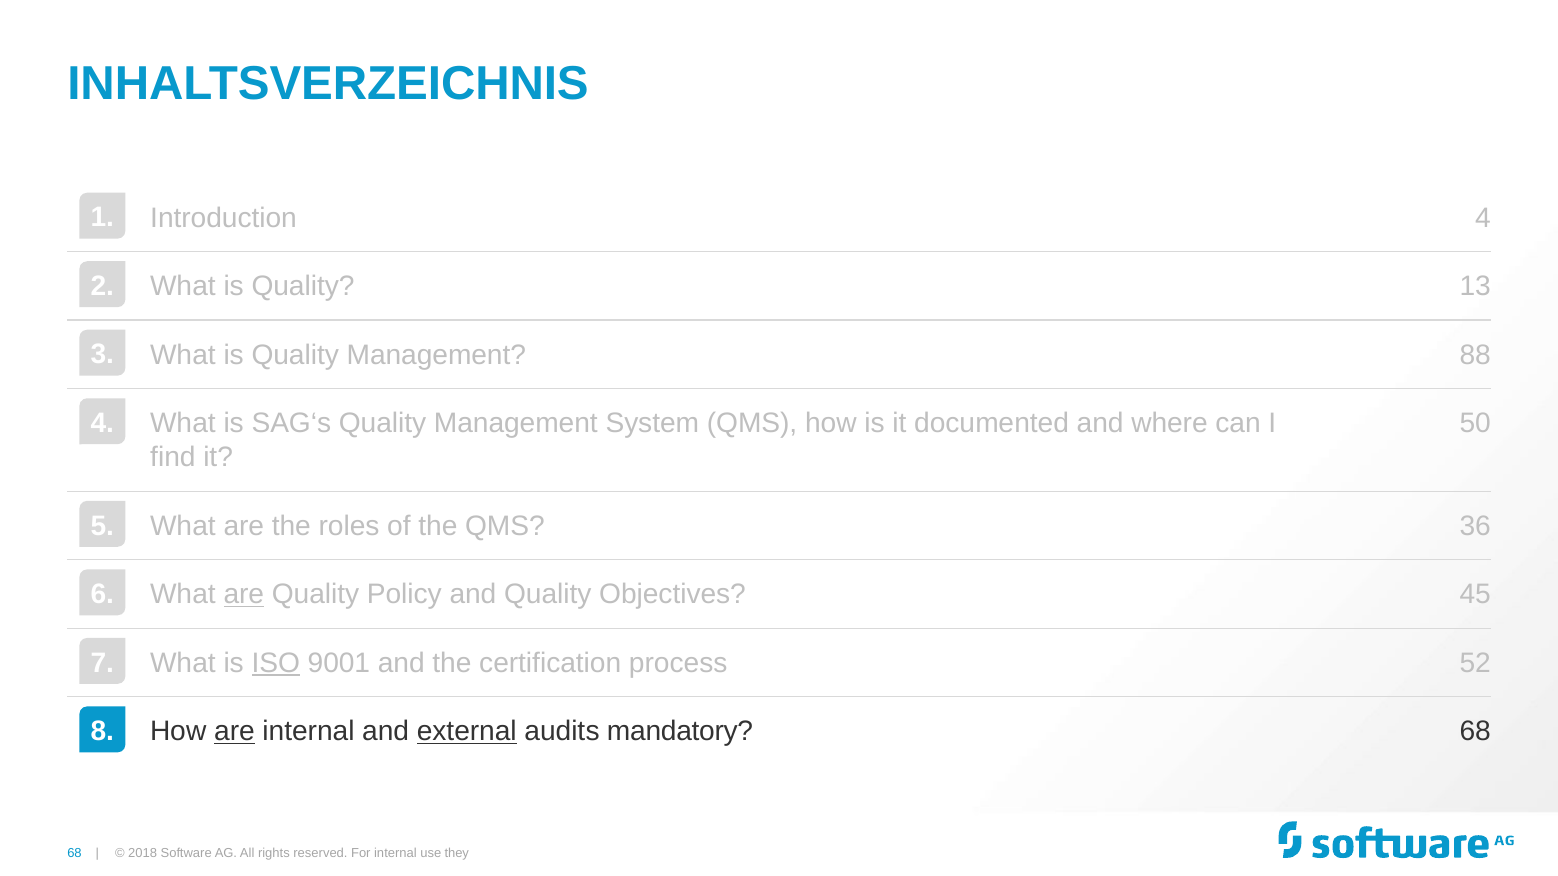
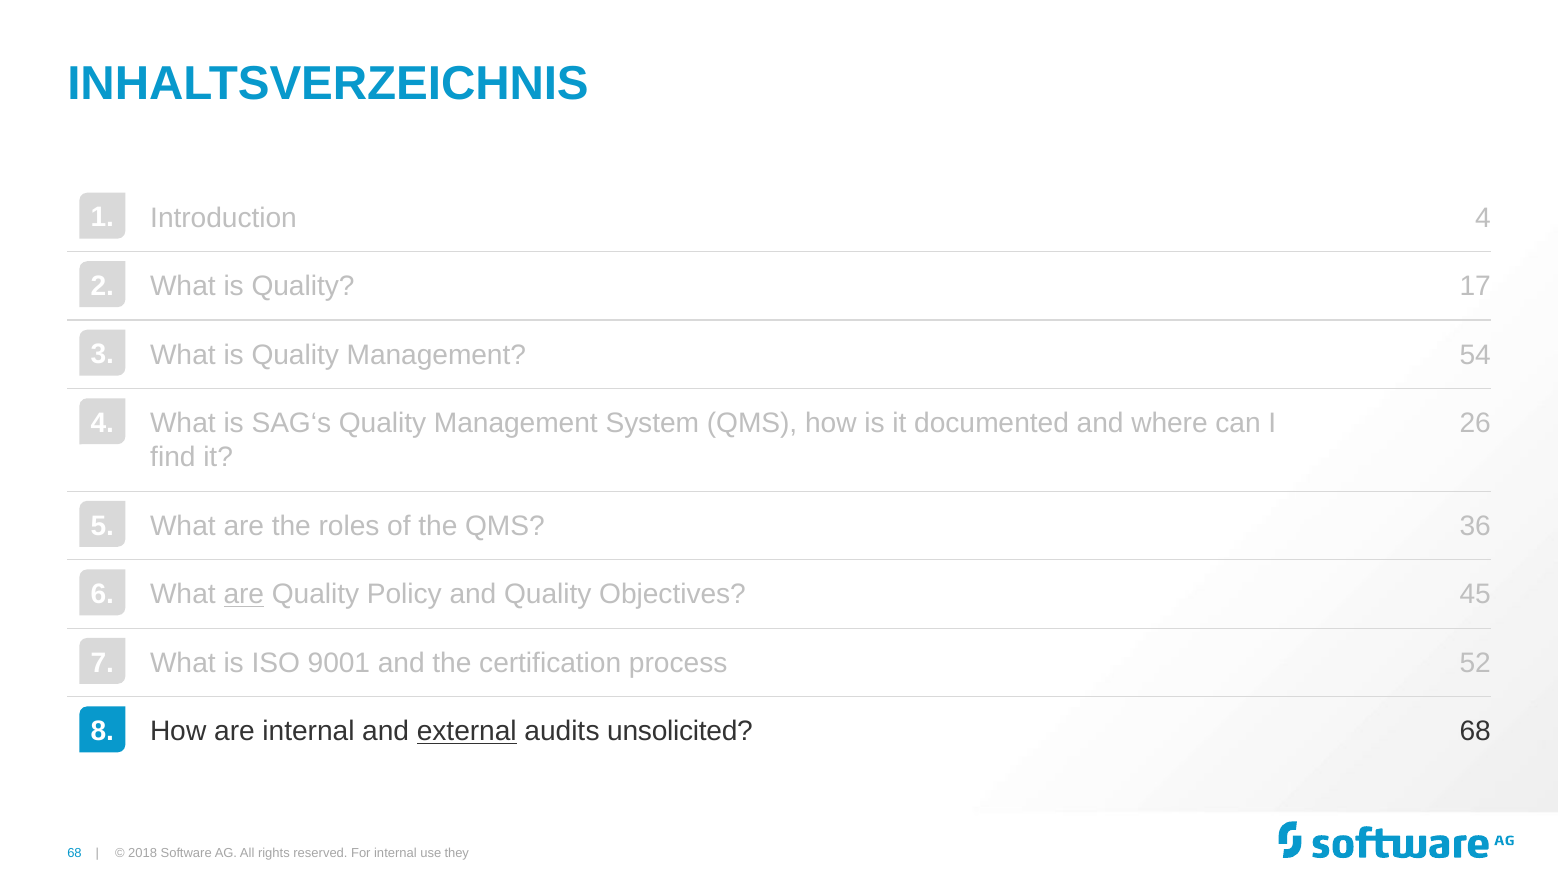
13: 13 -> 17 (1475, 286)
88: 88 -> 54 (1475, 355)
50: 50 -> 26 (1475, 424)
ISO underline: present -> none (276, 663)
are underline: present -> none (234, 732)
mandatory: mandatory -> unsolicited (680, 732)
